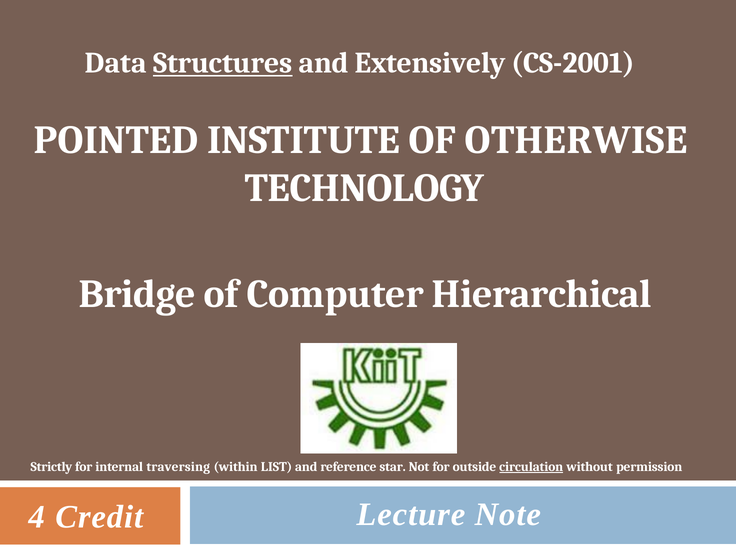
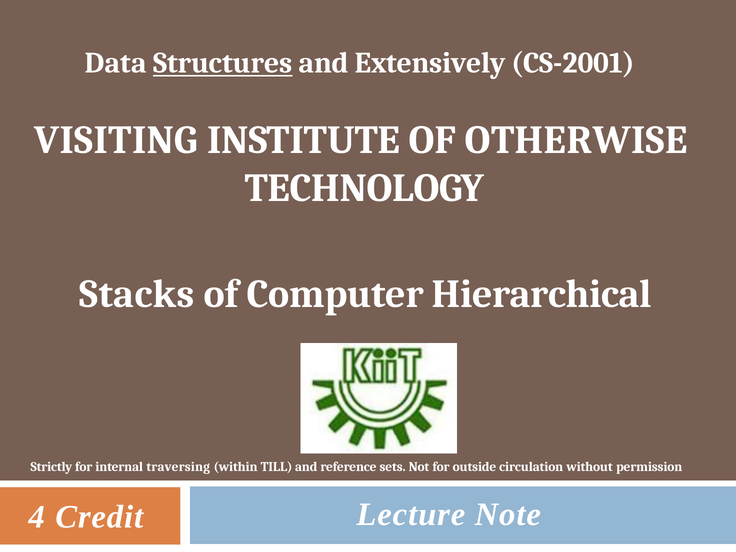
POINTED: POINTED -> VISITING (116, 140)
Bridge: Bridge -> Stacks (137, 294)
LIST: LIST -> TILL (277, 467)
star: star -> sets (393, 467)
circulation underline: present -> none (531, 467)
